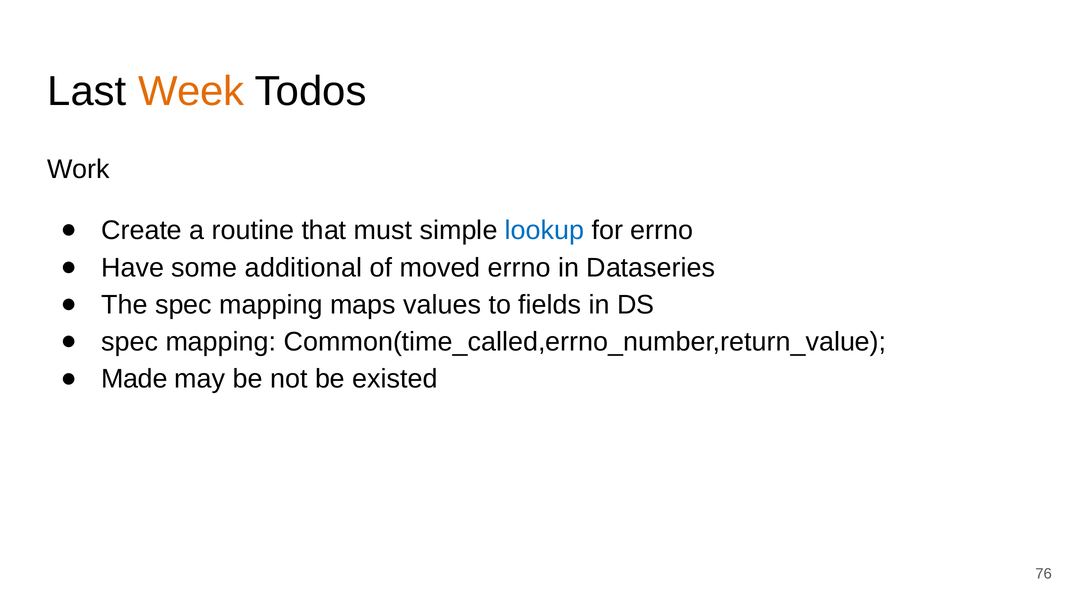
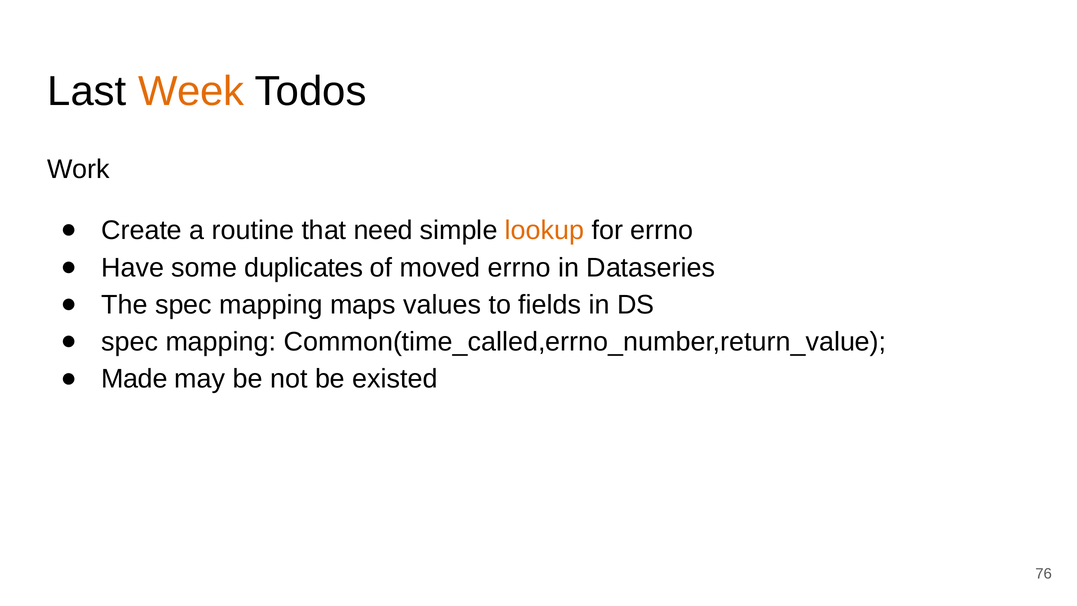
must: must -> need (383, 230)
lookup colour: blue -> orange (545, 230)
additional: additional -> duplicates (304, 268)
